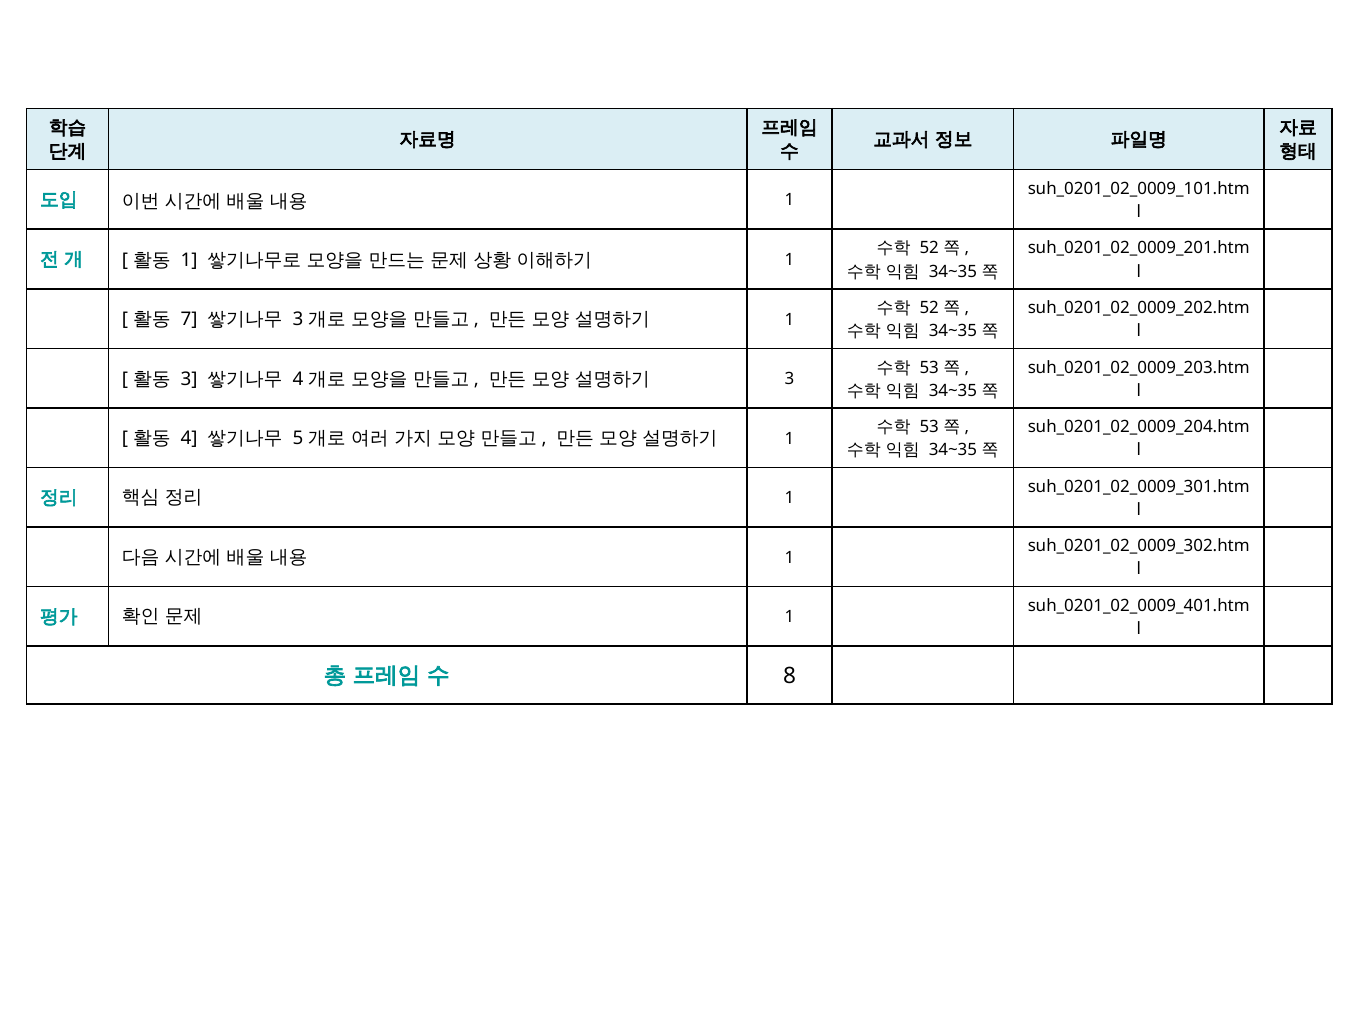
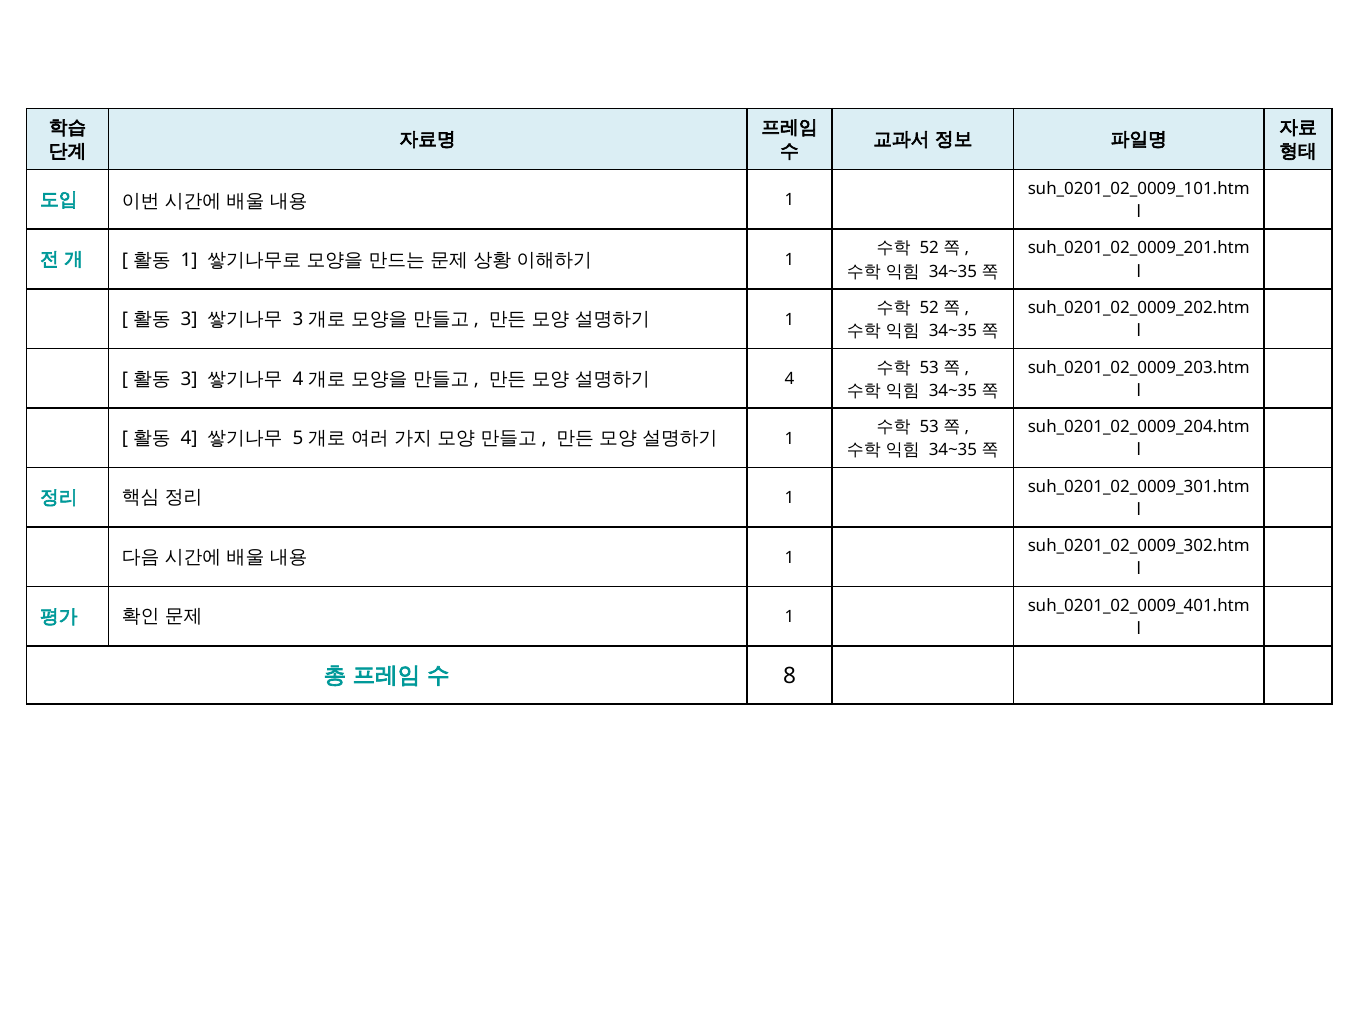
7: 7 -> 3 (189, 320)
3: 3 -> 4 (790, 379)
